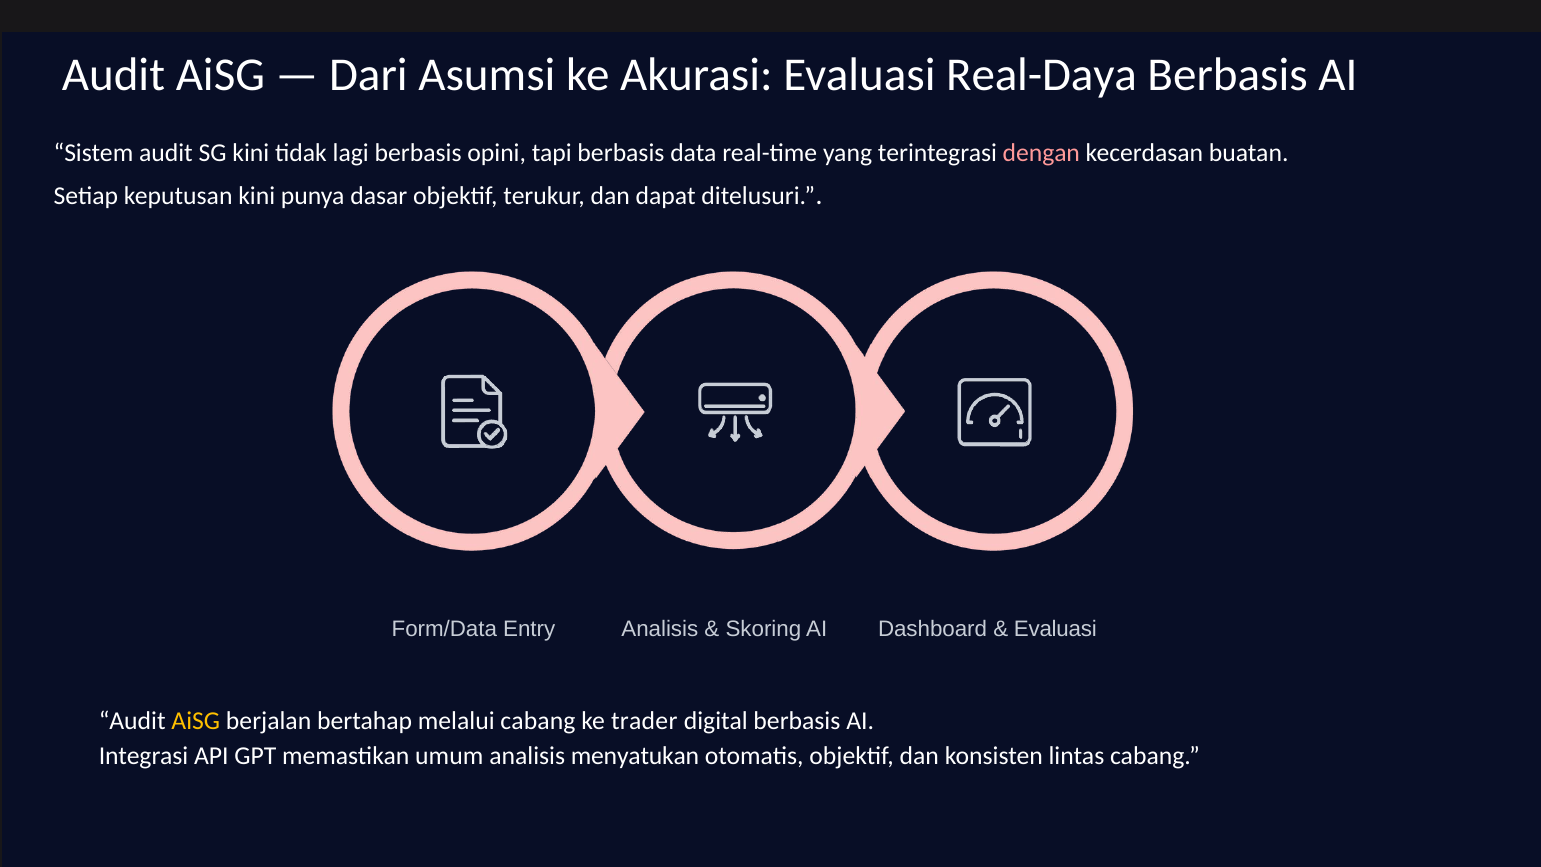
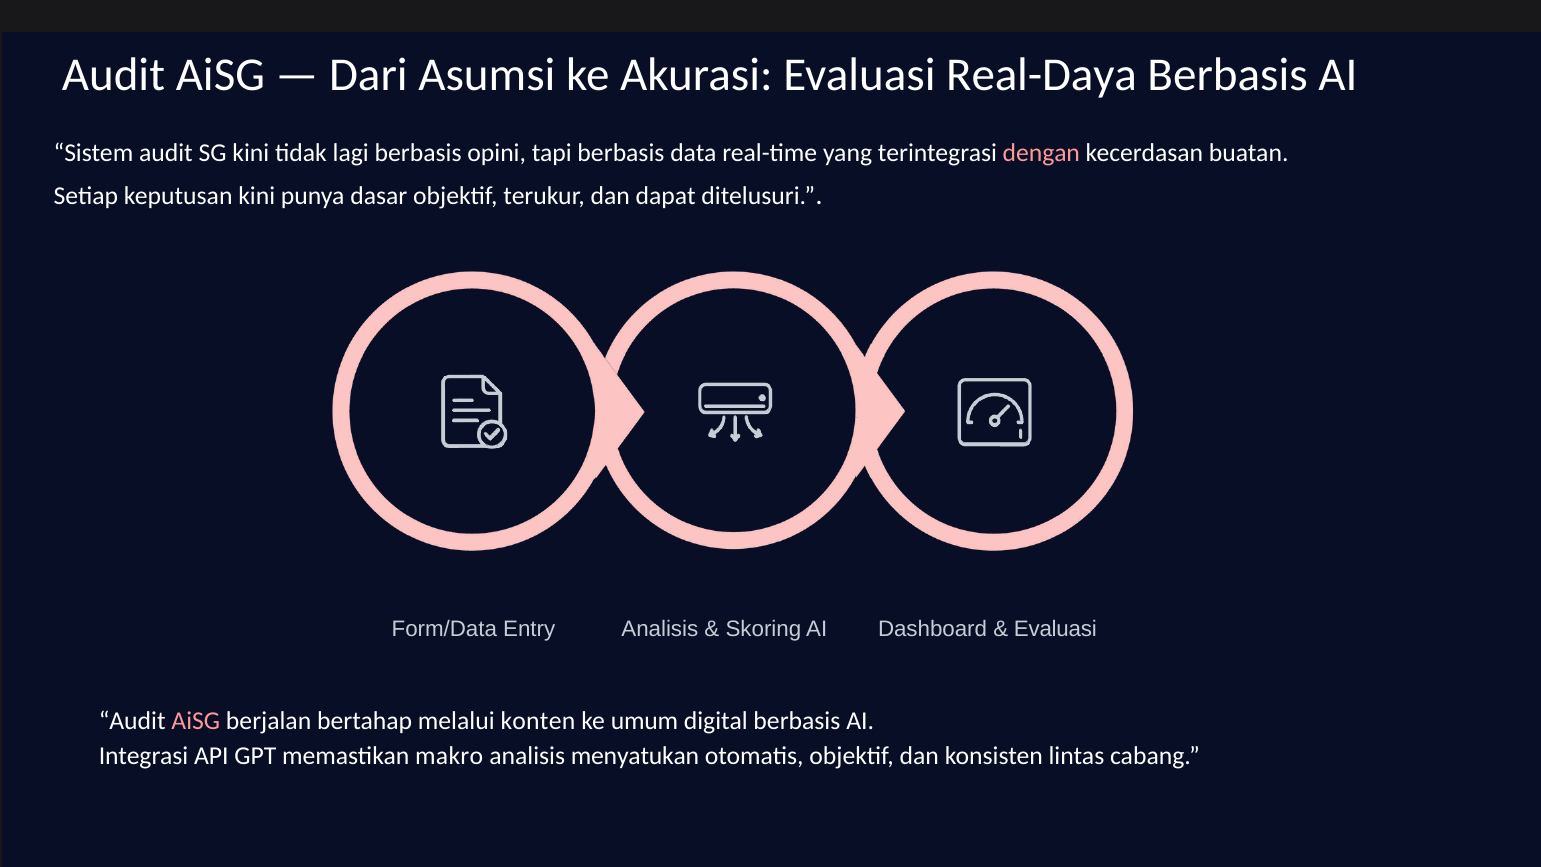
AiSG colour: yellow -> pink (196, 721)
melalui cabang: cabang -> konten (538, 721)
trader: trader -> umum (645, 721)
umum: umum -> makro (449, 756)
